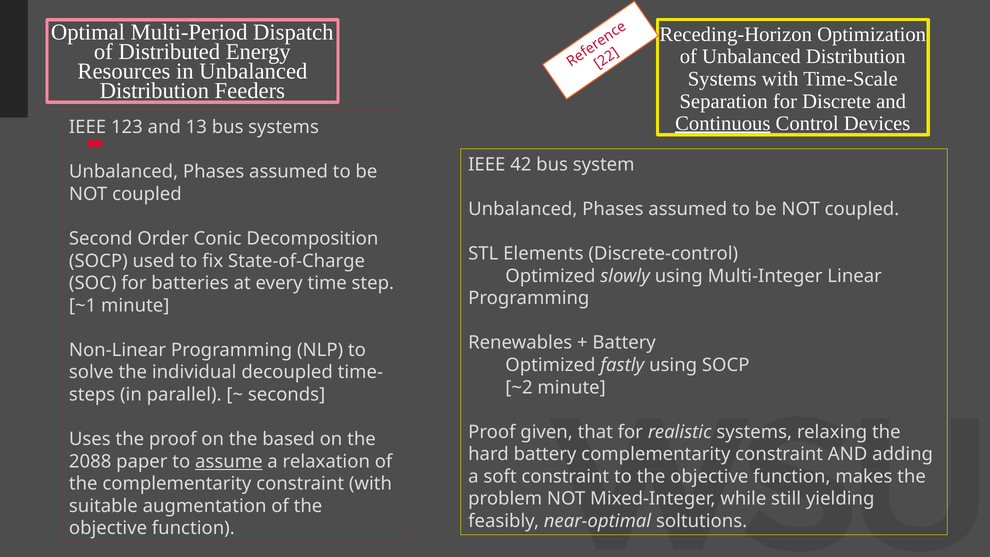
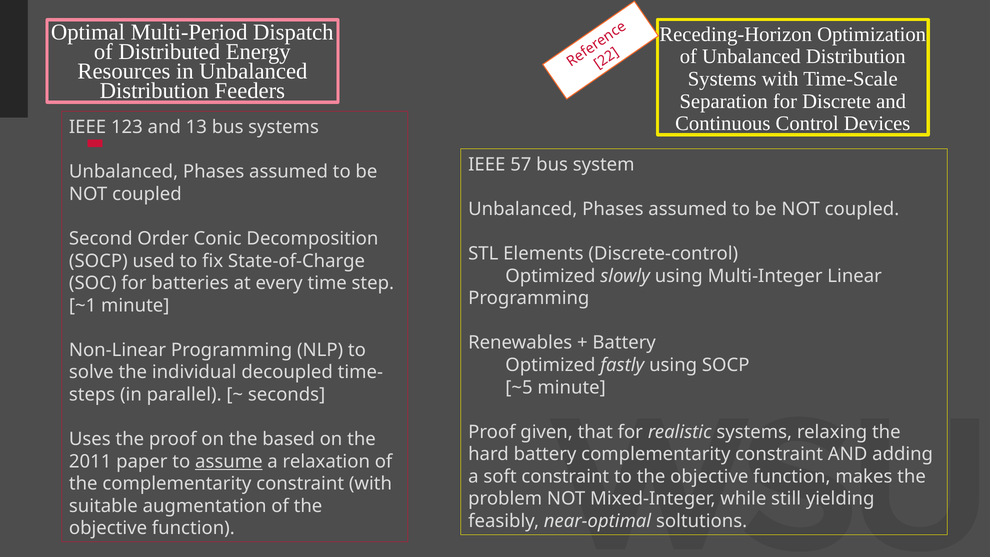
Continuous underline: present -> none (723, 123)
42: 42 -> 57 (521, 165)
~2: ~2 -> ~5 (519, 387)
2088: 2088 -> 2011 (90, 461)
